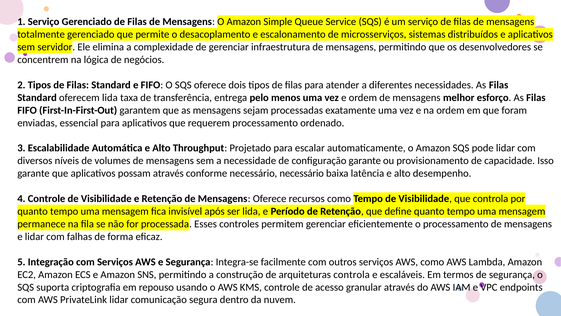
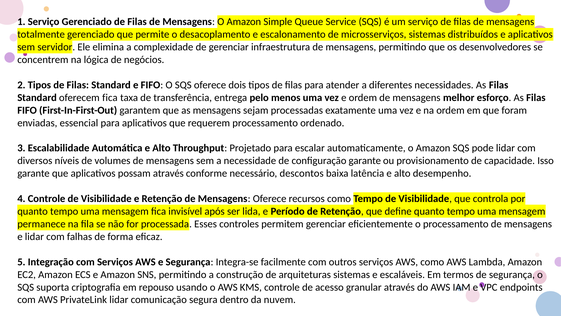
oferecem lida: lida -> fica (110, 97)
necessário necessário: necessário -> descontos (302, 173)
arquiteturas controla: controla -> sistemas (352, 274)
